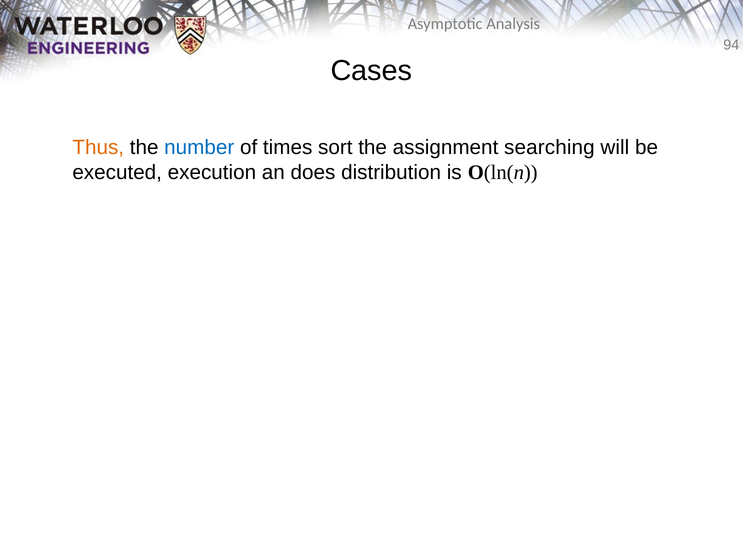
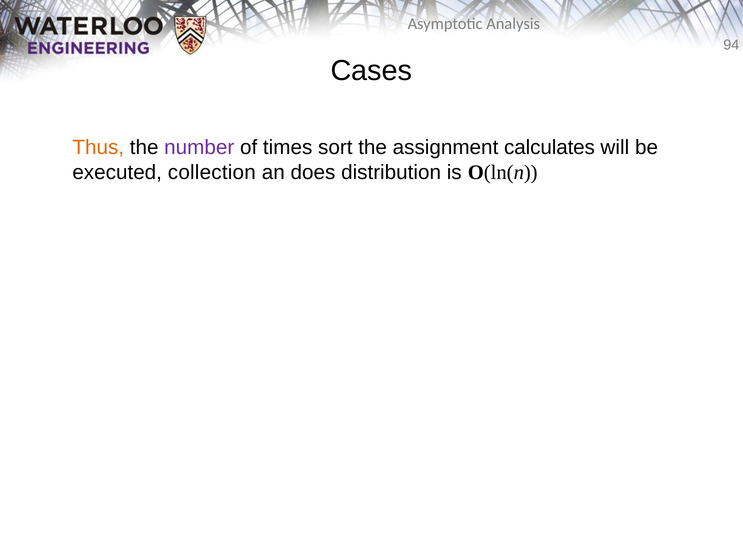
number colour: blue -> purple (199, 148)
searching: searching -> calculates (550, 148)
execution: execution -> collection (212, 172)
